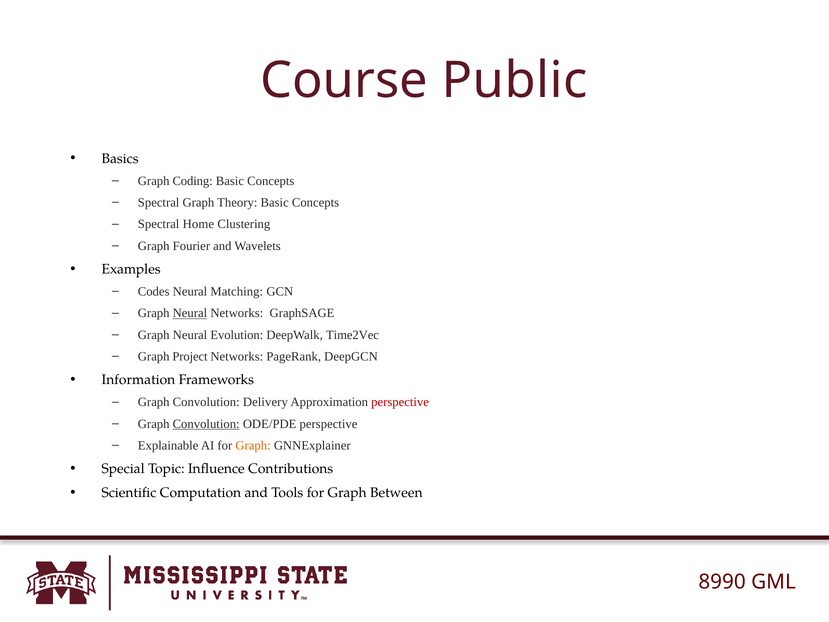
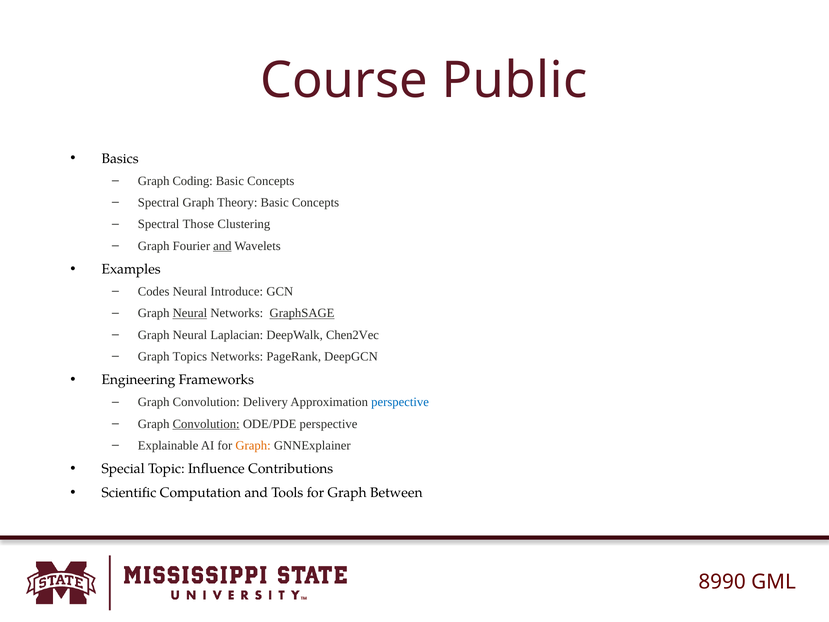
Home: Home -> Those (198, 224)
and underline: none -> present (222, 246)
Matching: Matching -> Introduce (237, 291)
GraphSAGE underline: none -> present (302, 313)
Evolution: Evolution -> Laplacian (237, 335)
Time2Vec: Time2Vec -> Chen2Vec (352, 335)
Project: Project -> Topics (190, 356)
Information: Information -> Engineering (138, 380)
perspective colour: red -> blue (400, 402)
